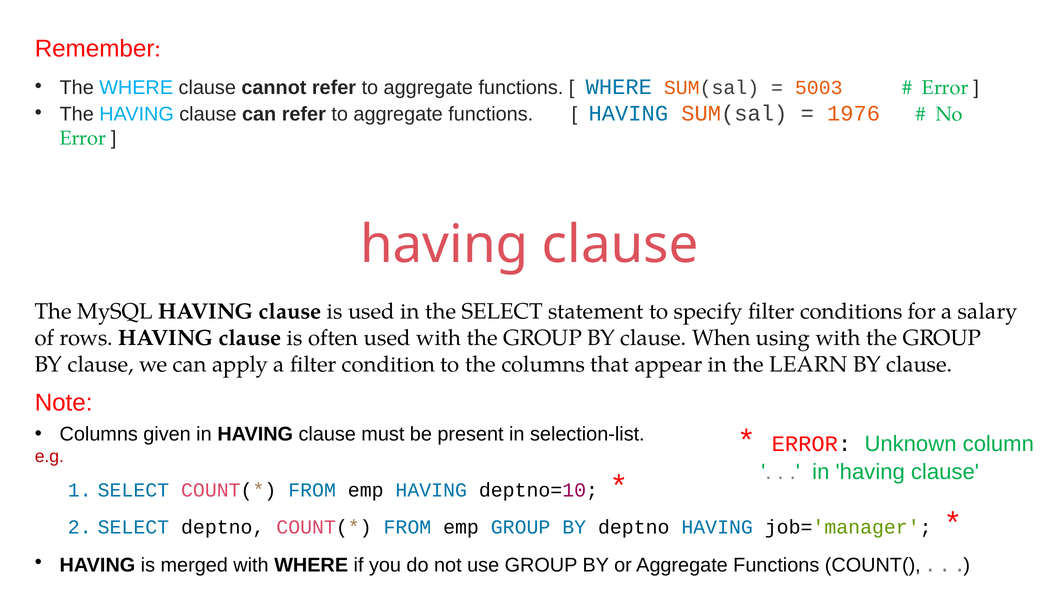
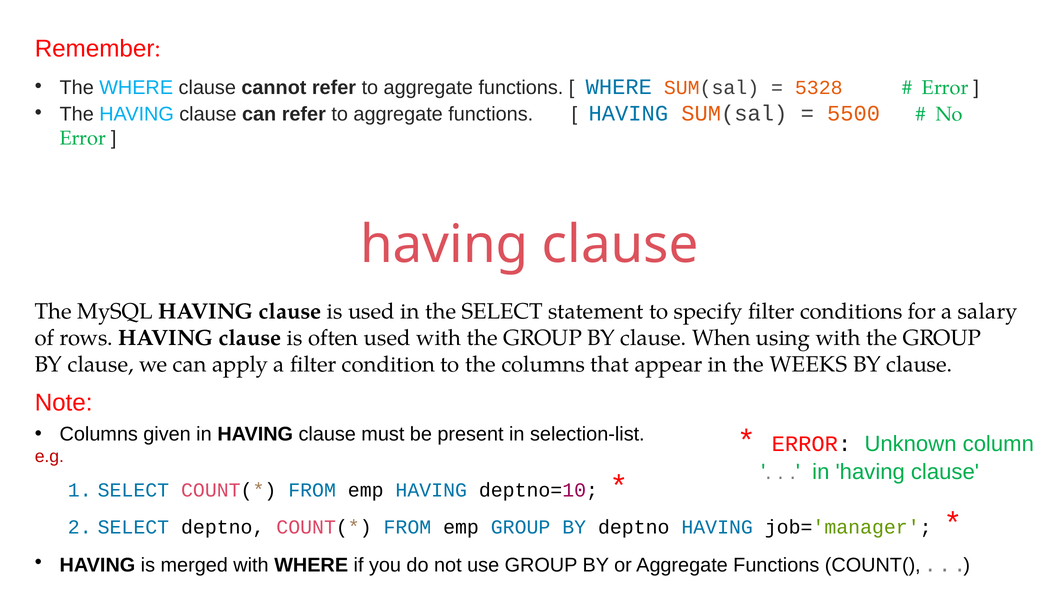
5003: 5003 -> 5328 (819, 88)
1976: 1976 -> 5500 (854, 113)
LEARN: LEARN -> WEEKS (808, 364)
